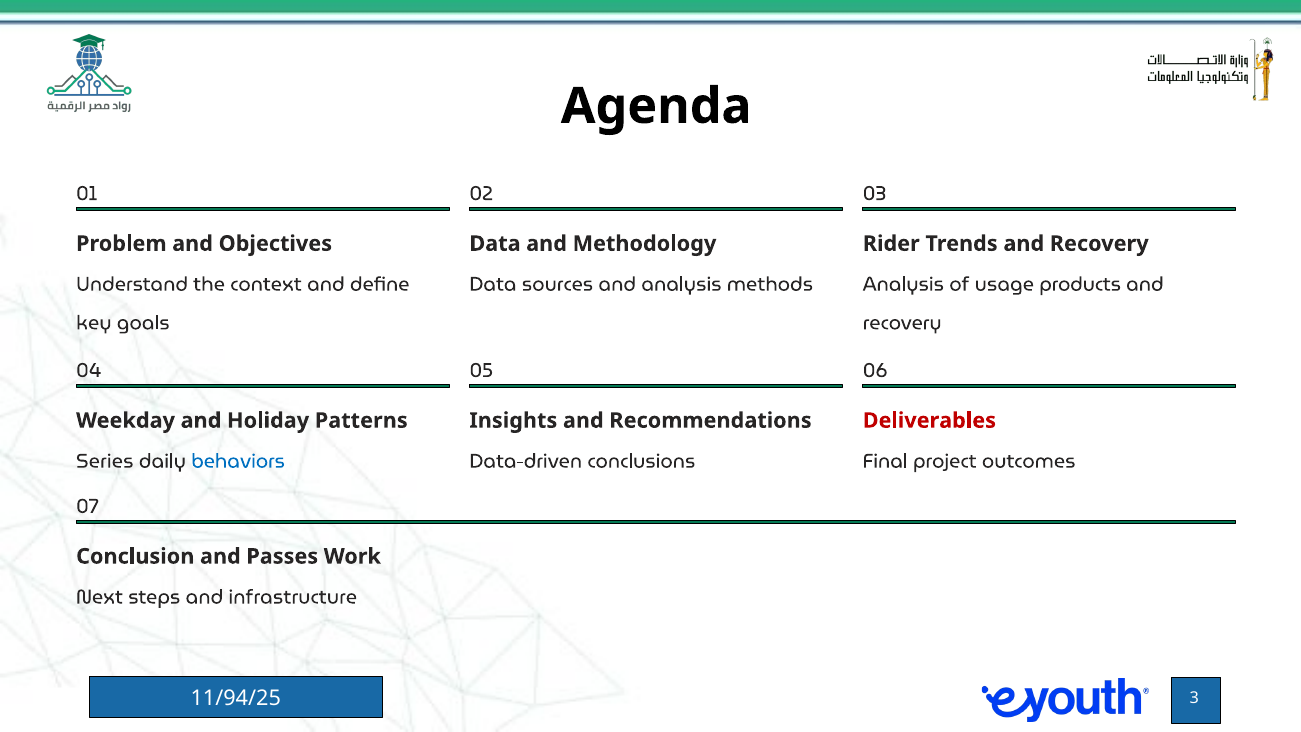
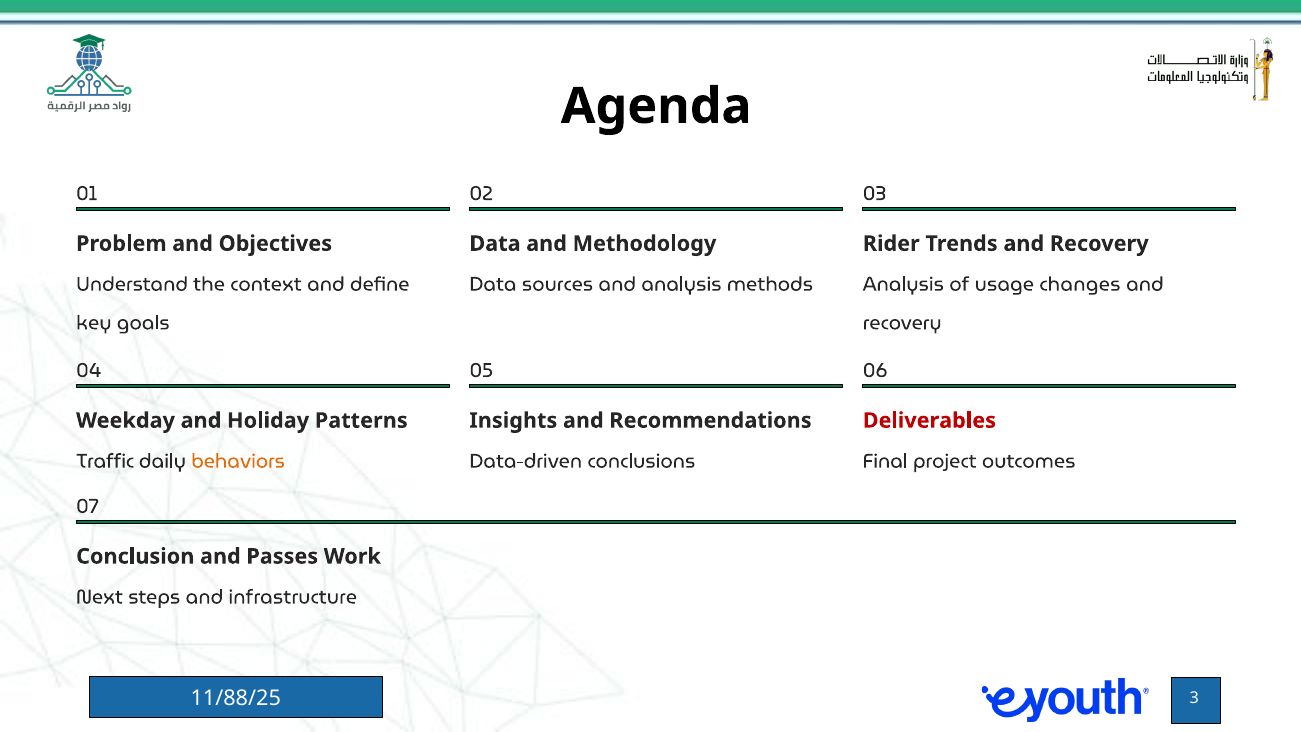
products: products -> changes (1080, 284)
Series: Series -> Traffic (105, 461)
behaviors colour: blue -> orange (238, 461)
11/94/25: 11/94/25 -> 11/88/25 (236, 698)
